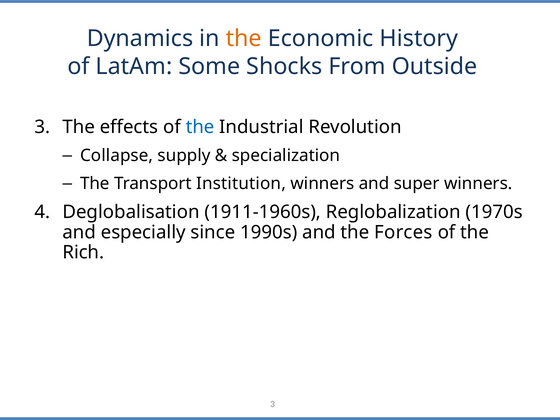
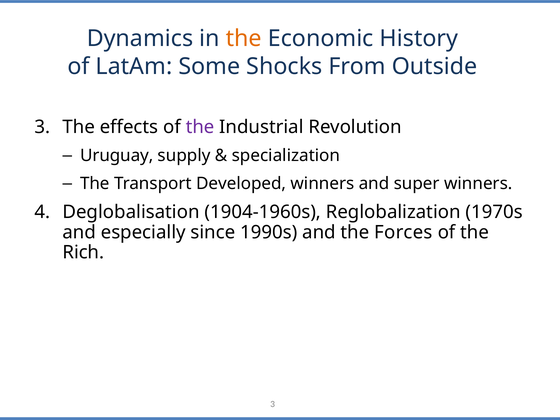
the colour: blue -> purple (200, 127)
Collapse: Collapse -> Uruguay (117, 156)
Institution: Institution -> Developed (241, 183)
1911-1960s: 1911-1960s -> 1904-1960s (263, 212)
